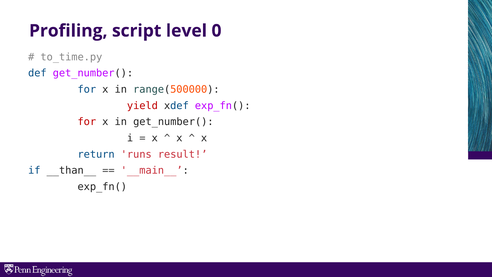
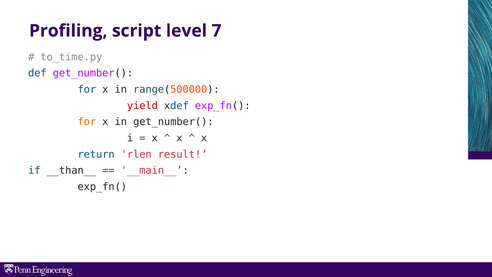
0: 0 -> 7 (216, 31)
for colour: red -> orange (87, 122)
runs: runs -> rlen (136, 154)
